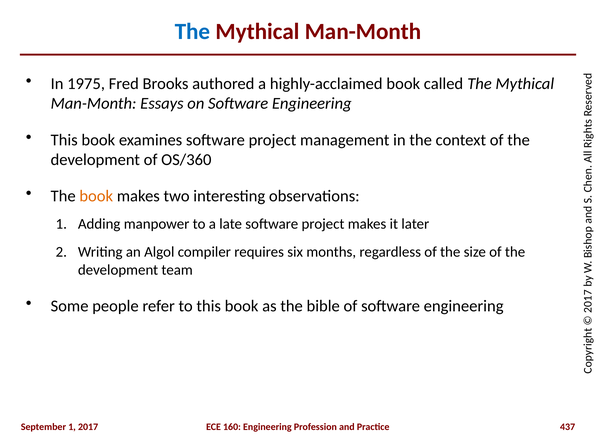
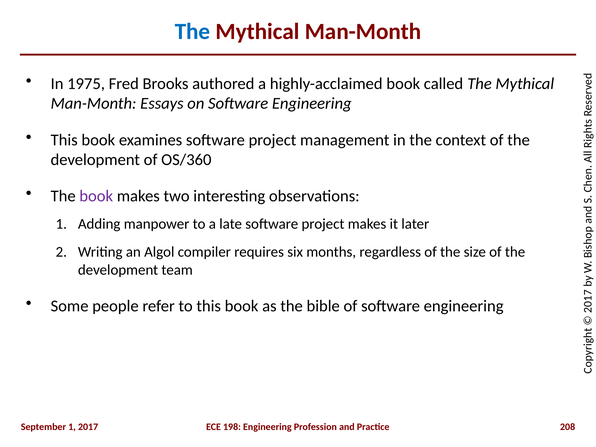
book colour: orange -> purple (96, 196)
160: 160 -> 198 (232, 427)
437: 437 -> 208 (568, 427)
